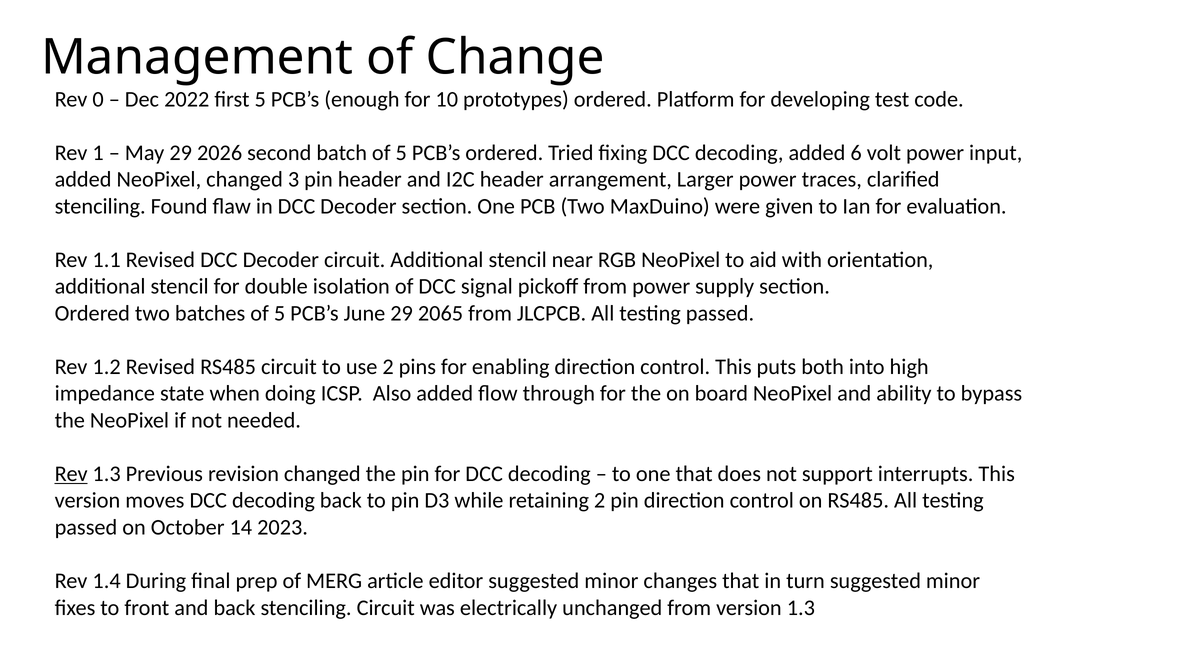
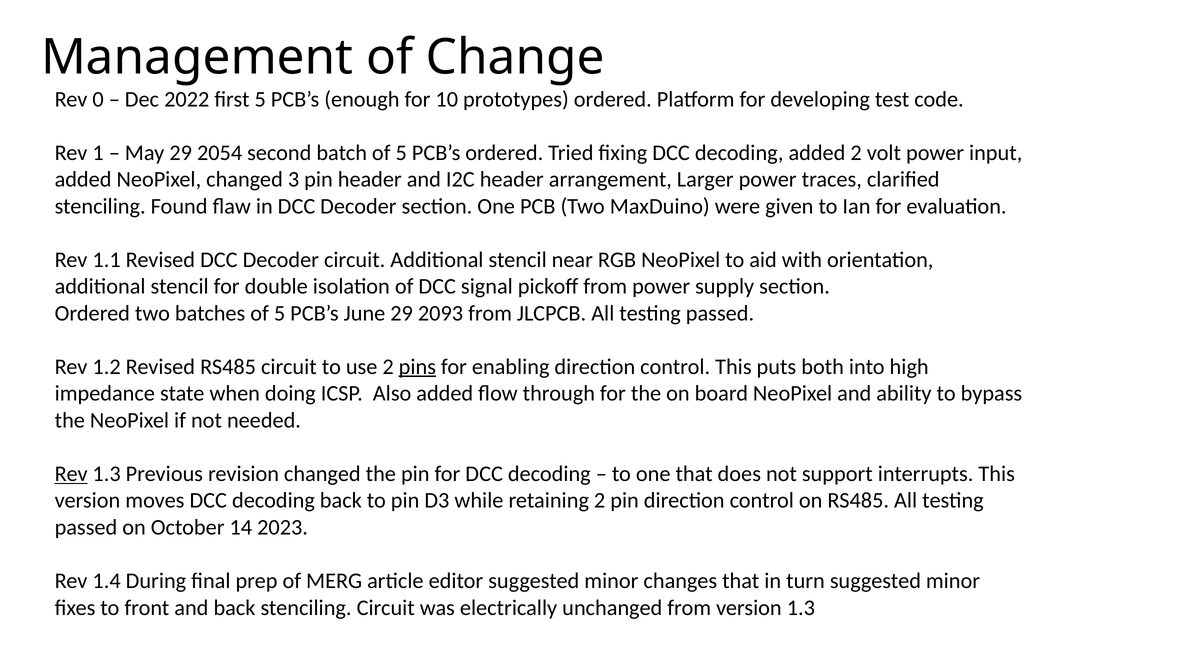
2026: 2026 -> 2054 (220, 153)
added 6: 6 -> 2 (856, 153)
2065: 2065 -> 2093 (441, 313)
pins underline: none -> present (417, 367)
